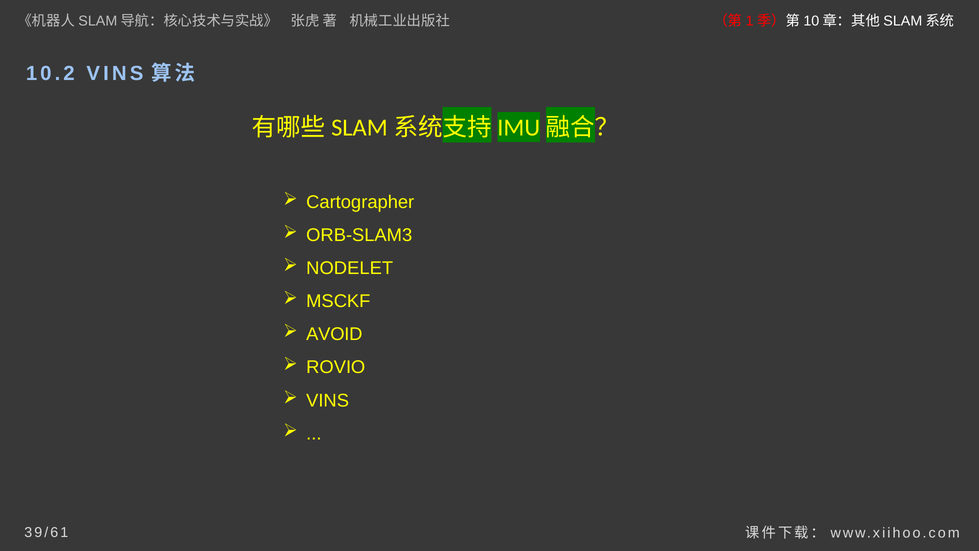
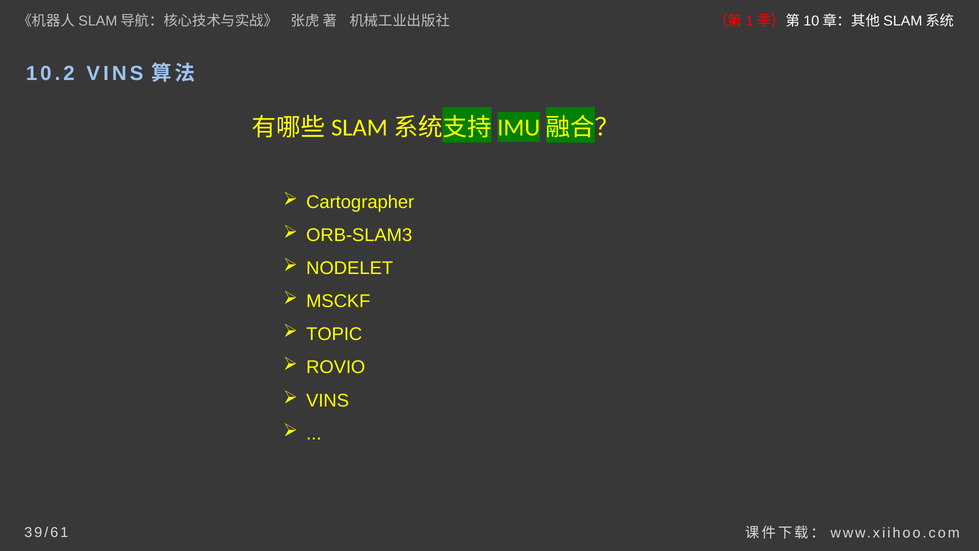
AVOID: AVOID -> TOPIC (334, 334)
